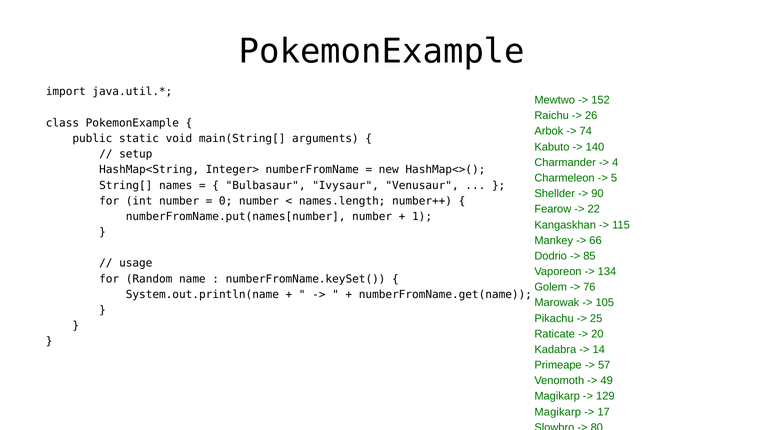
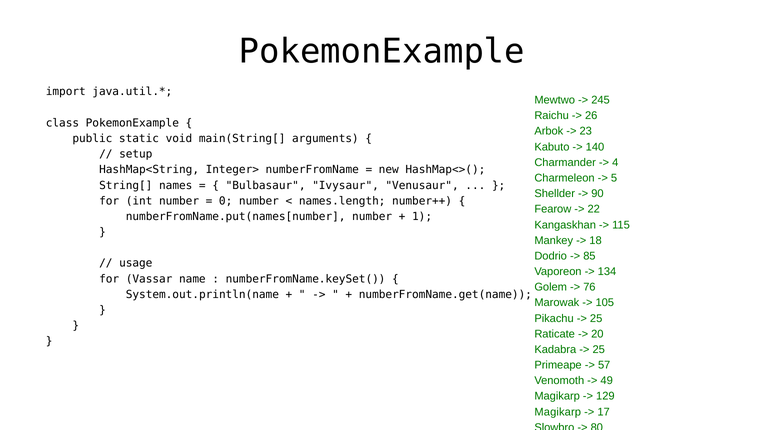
152: 152 -> 245 (601, 100)
74: 74 -> 23 (586, 131)
66: 66 -> 18 (596, 240)
Random: Random -> Vassar (149, 279)
14: 14 -> 25 (599, 349)
